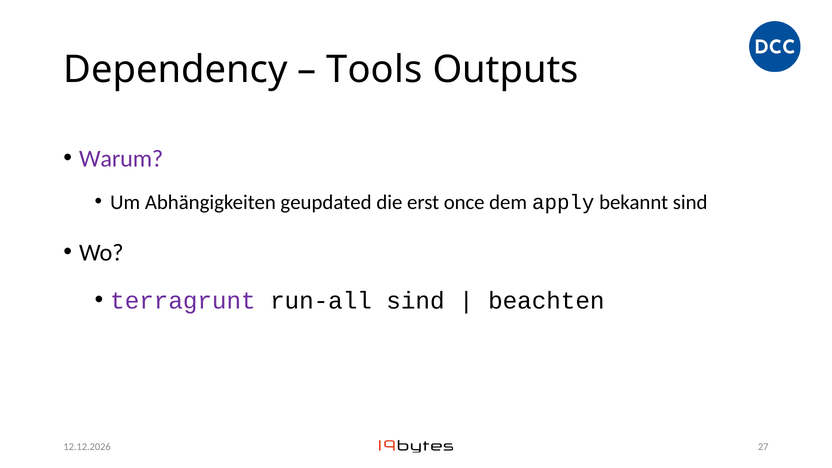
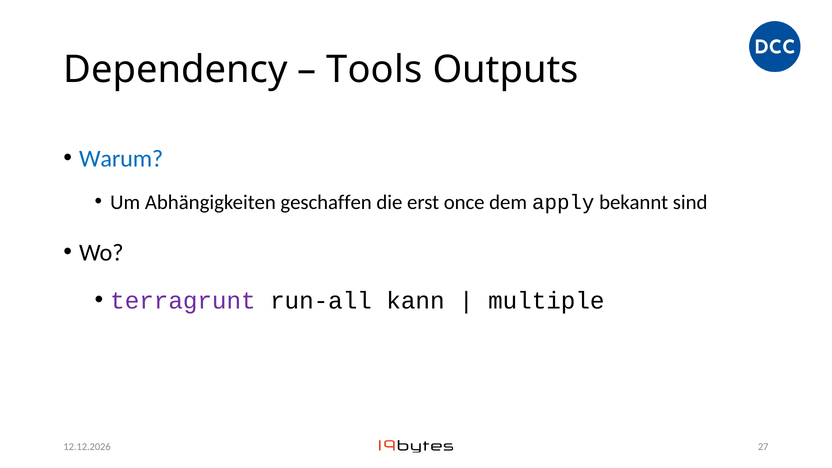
Warum colour: purple -> blue (121, 159)
geupdated: geupdated -> geschaffen (326, 202)
run-all sind: sind -> kann (415, 301)
beachten: beachten -> multiple (546, 301)
